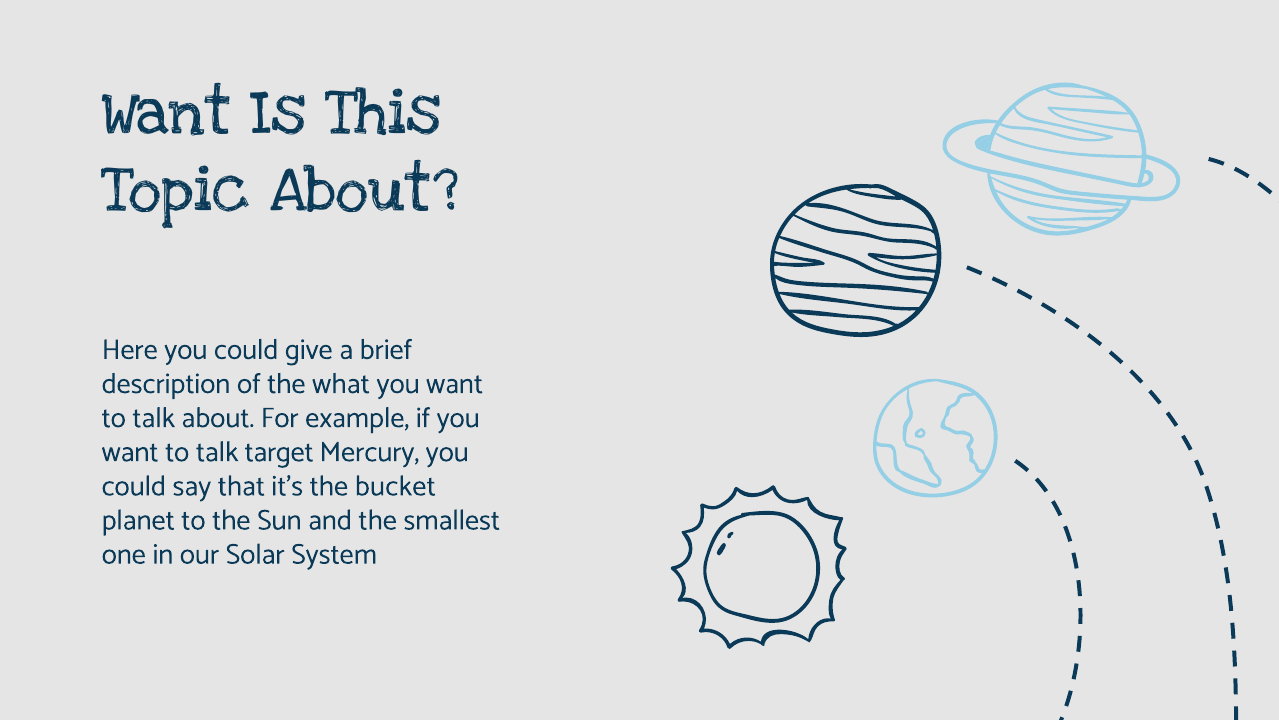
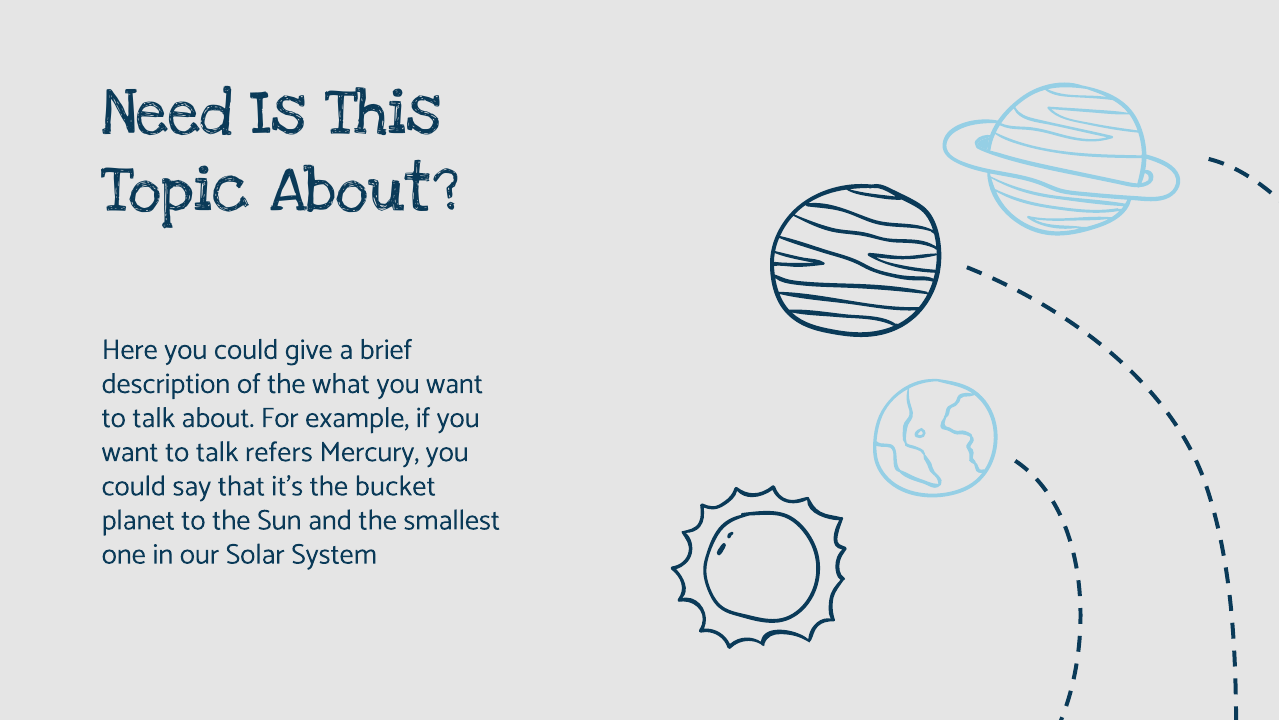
Want: Want -> Need (167, 112)
target: target -> refers (279, 452)
